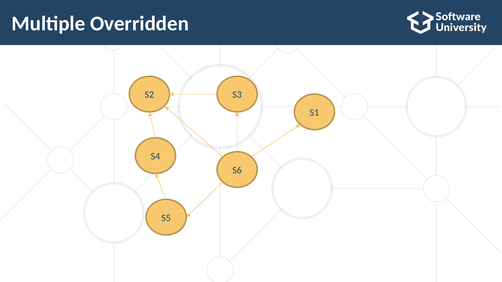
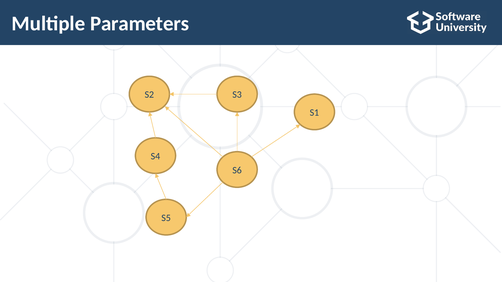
Overridden: Overridden -> Parameters (140, 24)
